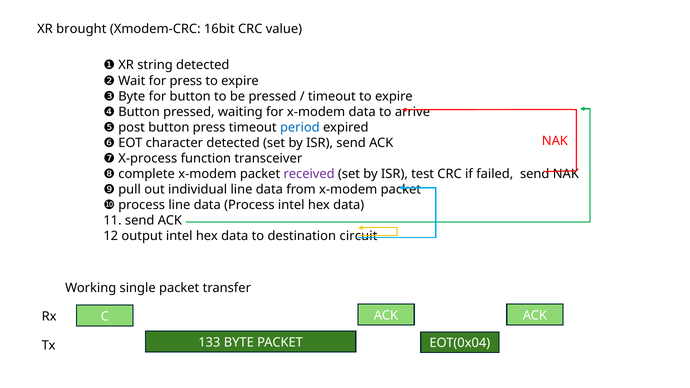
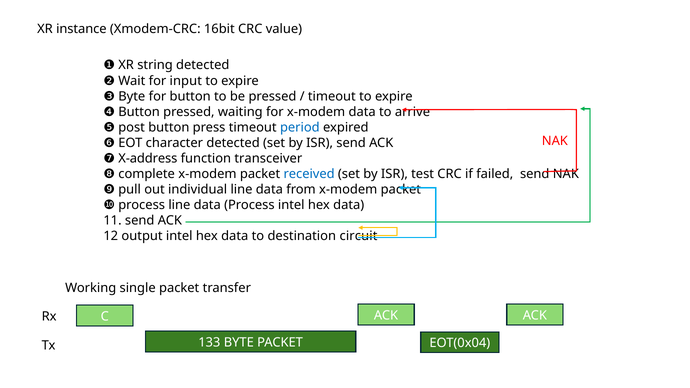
brought: brought -> instance (81, 29)
for press: press -> input (186, 81)
X-process: X-process -> X-address (148, 158)
received colour: purple -> blue (309, 174)
